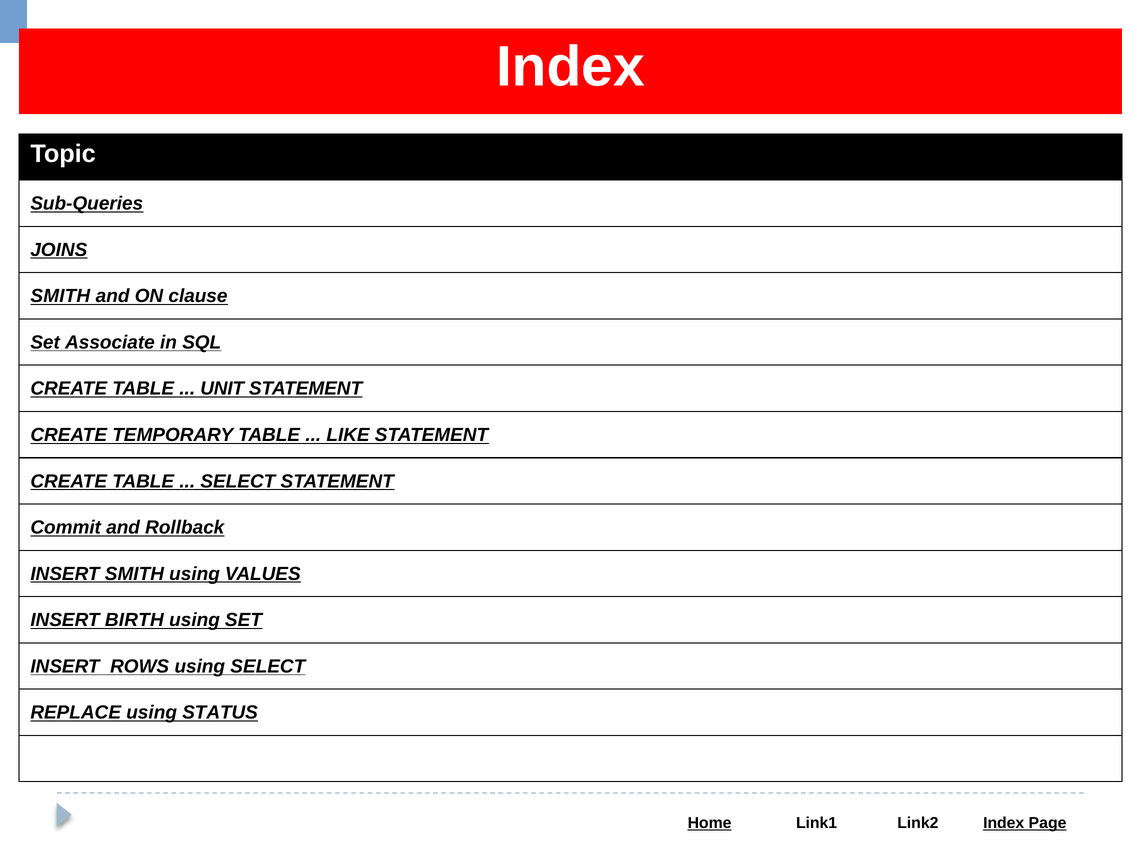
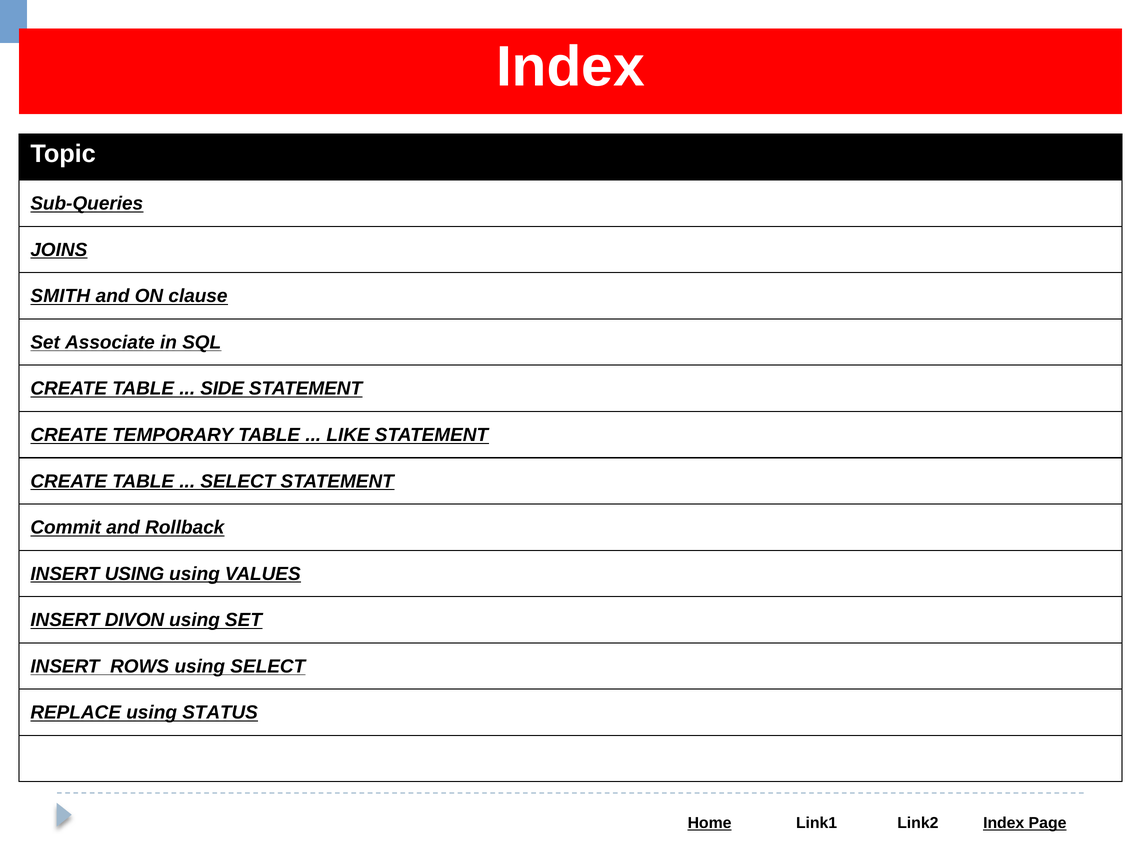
UNIT: UNIT -> SIDE (222, 389)
INSERT SMITH: SMITH -> USING (135, 574)
BIRTH: BIRTH -> DIVON (135, 620)
